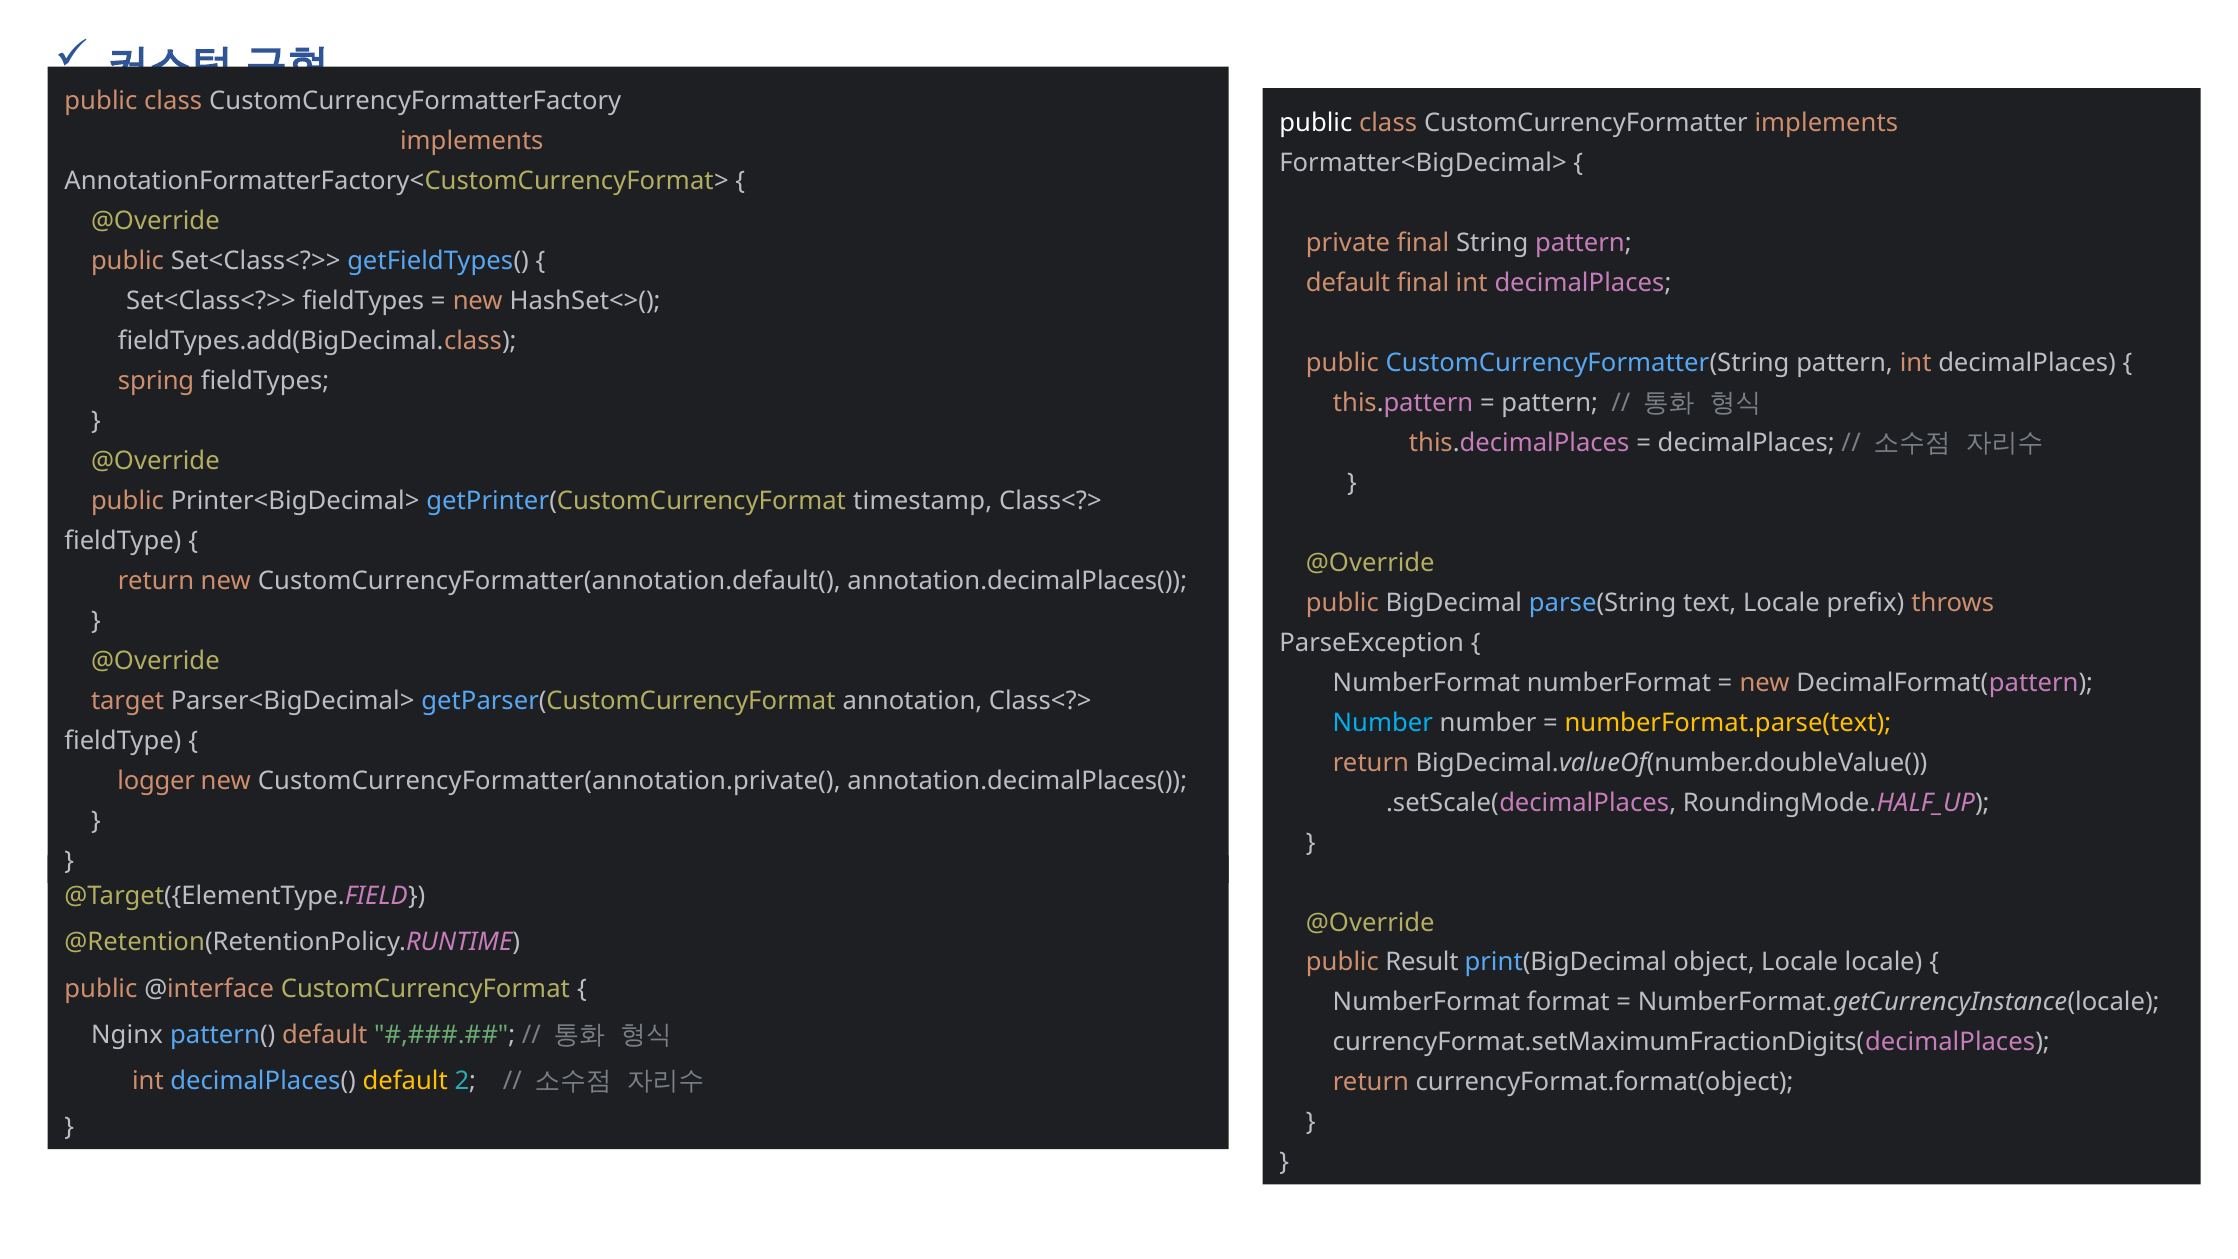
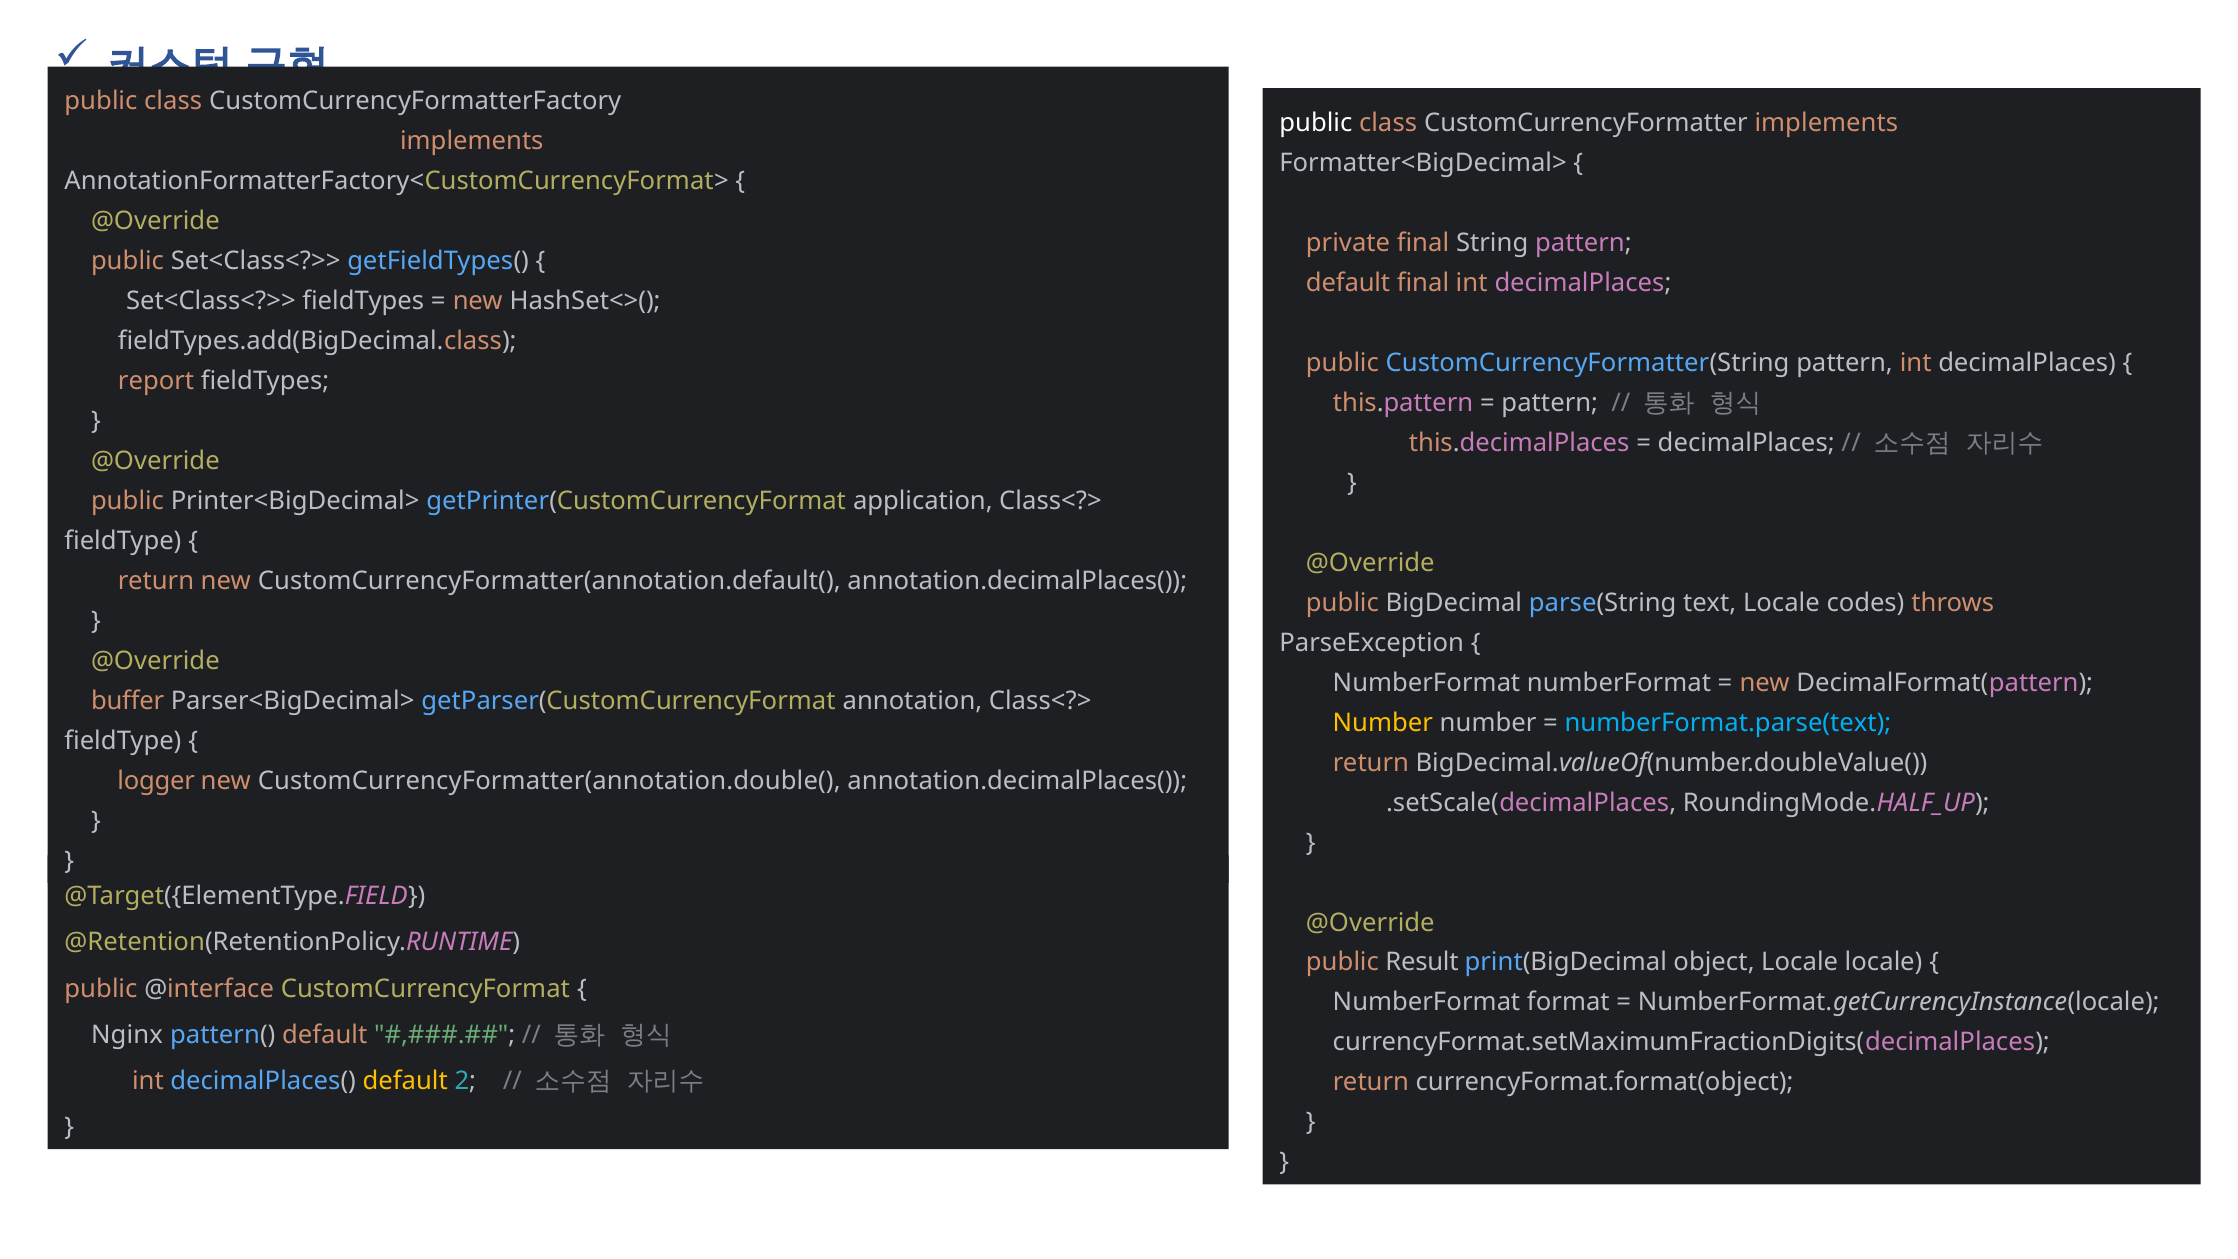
spring: spring -> report (156, 381)
timestamp: timestamp -> application (923, 501)
prefix: prefix -> codes (1865, 603)
target: target -> buffer (128, 701)
Number colour: light blue -> yellow (1383, 723)
numberFormat.parse(text colour: yellow -> light blue (1728, 723)
CustomCurrencyFormatter(annotation.private(: CustomCurrencyFormatter(annotation.private( -> CustomCurrencyFormatter(annotation.double( (549, 781)
